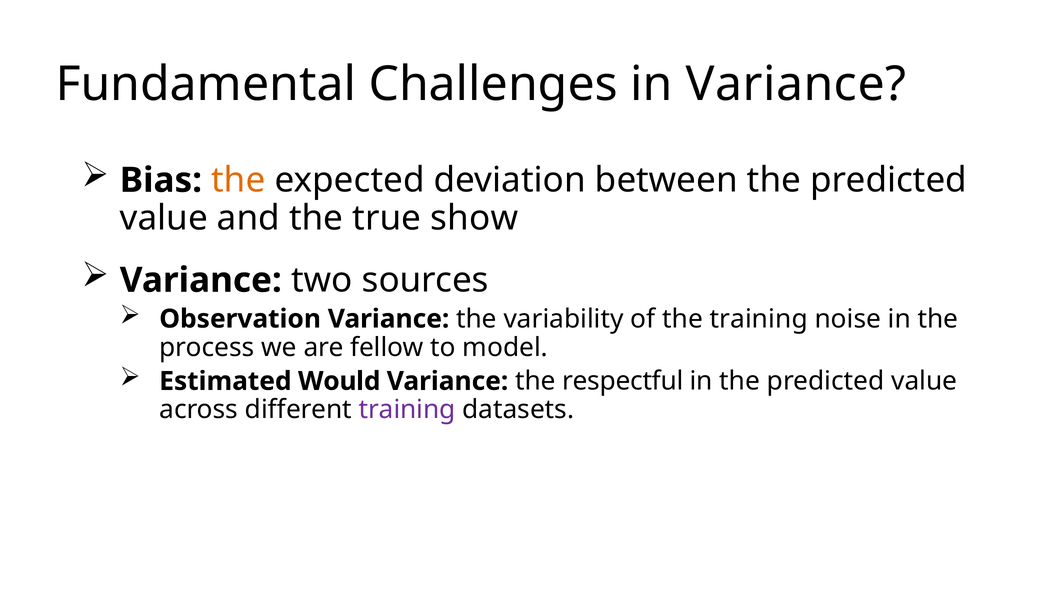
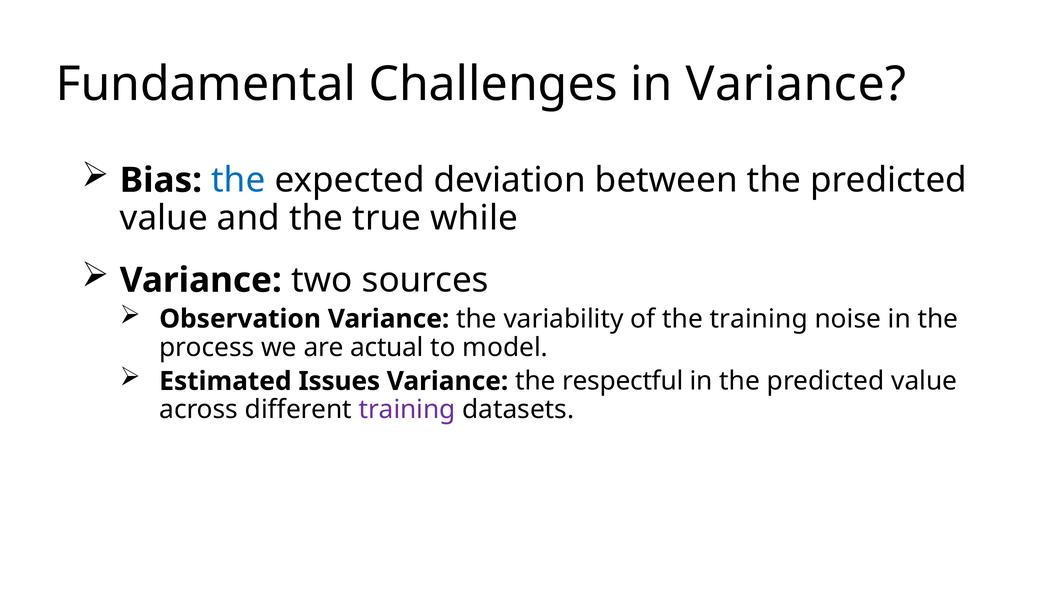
the colour: orange -> blue (238, 180)
show: show -> while (474, 218)
fellow: fellow -> actual (387, 348)
Would: Would -> Issues (339, 381)
